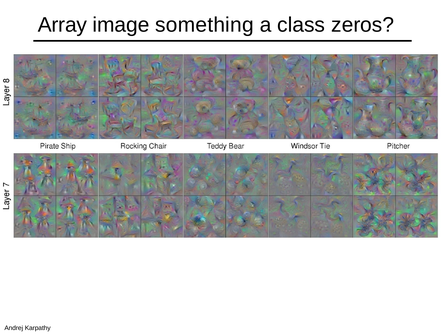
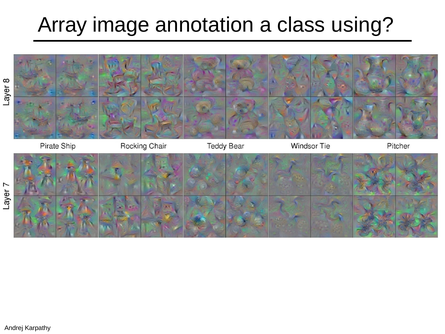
something: something -> annotation (205, 25)
zeros: zeros -> using (363, 25)
